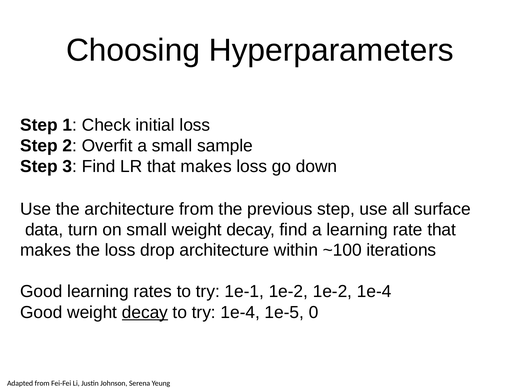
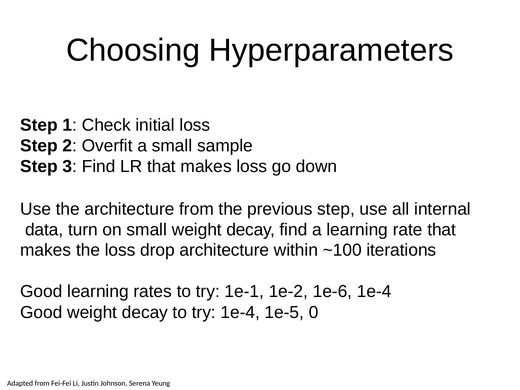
surface: surface -> internal (442, 209)
1e-2 1e-2: 1e-2 -> 1e-6 (332, 292)
decay underline: present -> none (145, 312)
